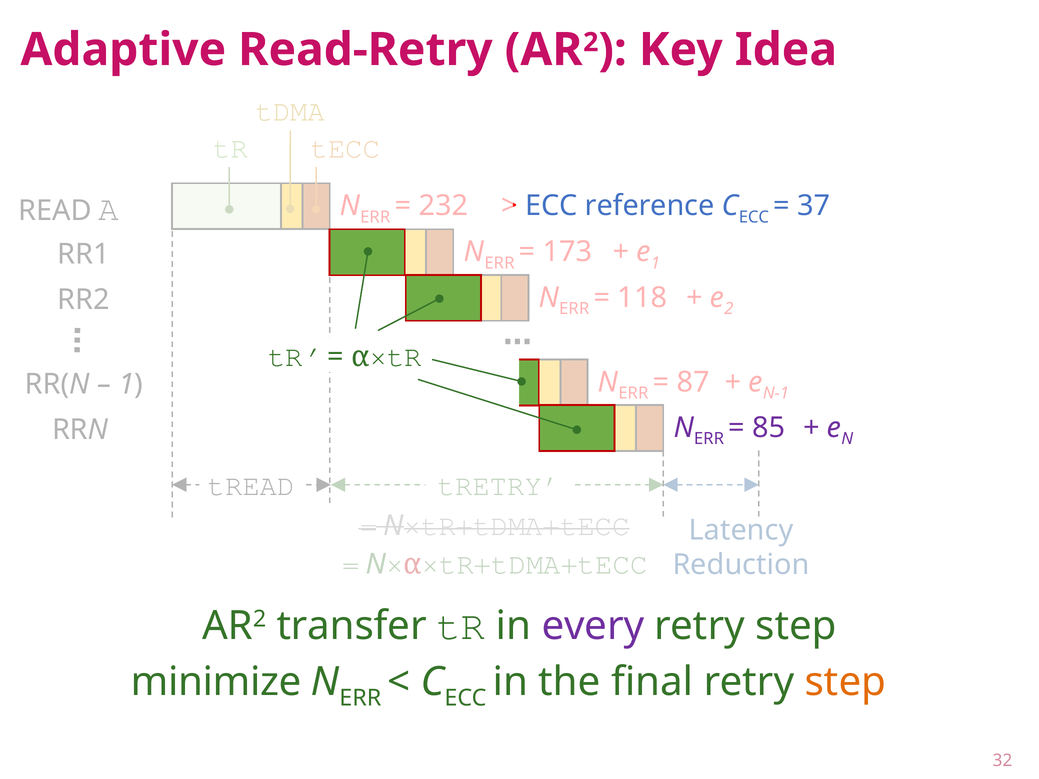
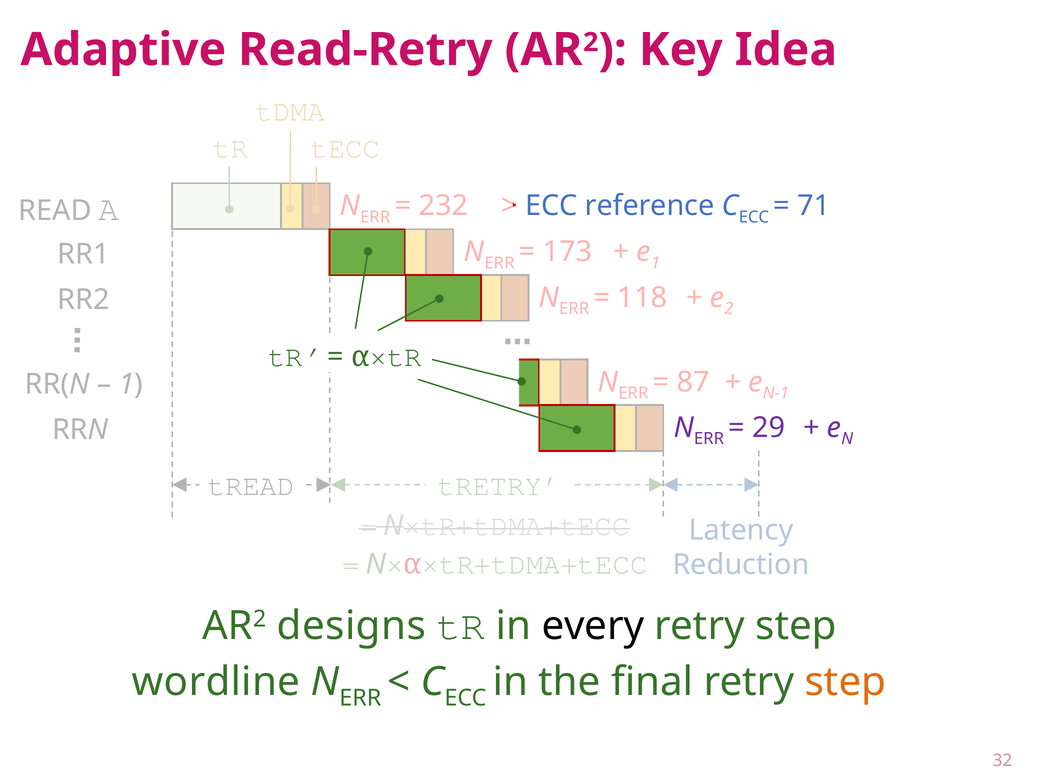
37: 37 -> 71 (814, 206)
85: 85 -> 29 (769, 428)
transfer: transfer -> designs (351, 626)
every colour: purple -> black (593, 626)
minimize: minimize -> wordline (216, 682)
